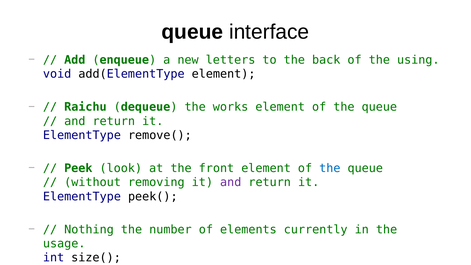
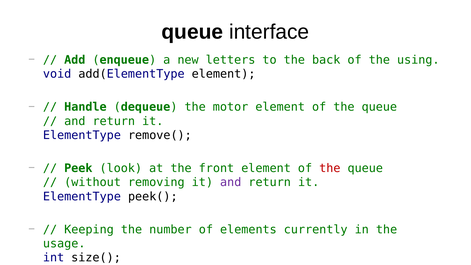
Raichu: Raichu -> Handle (85, 107)
works: works -> motor (231, 107)
the colour: blue -> red (330, 168)
Nothing: Nothing -> Keeping (89, 229)
